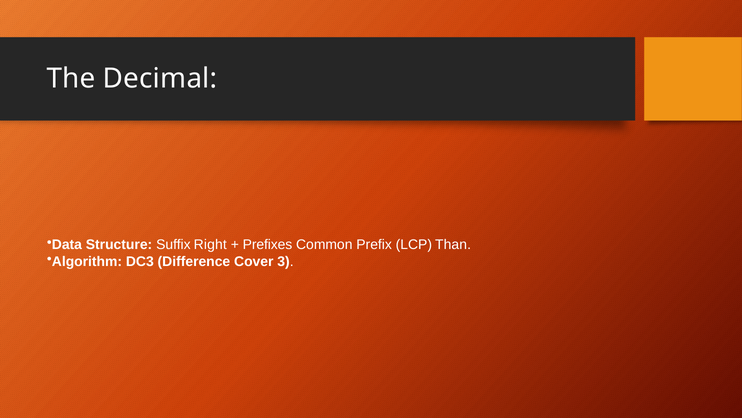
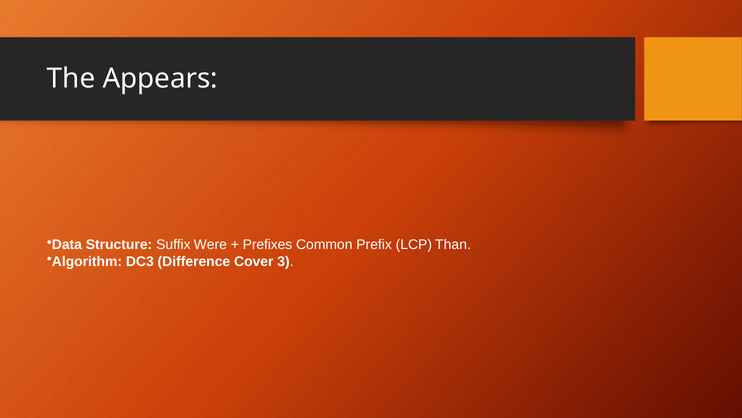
Decimal: Decimal -> Appears (160, 79)
Right: Right -> Were (210, 244)
